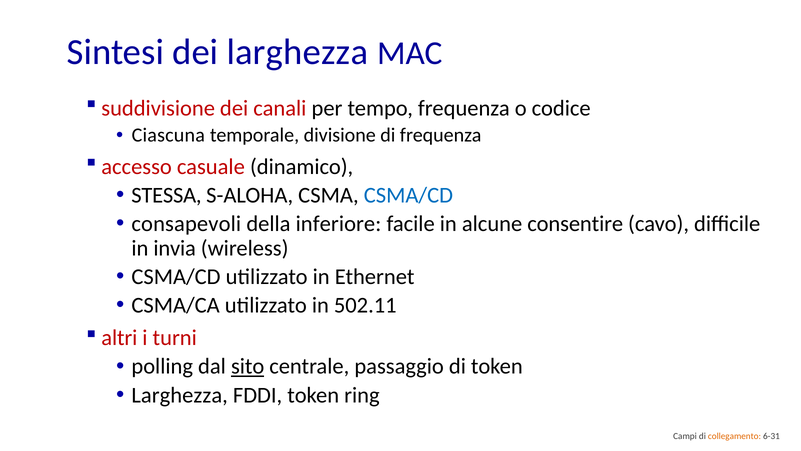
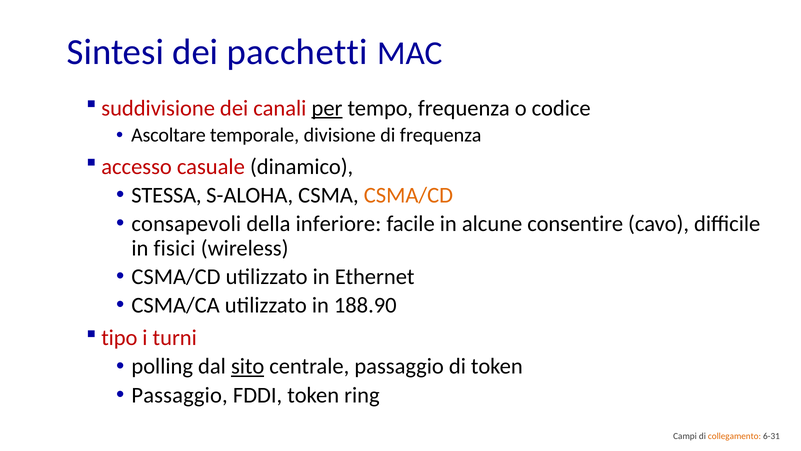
dei larghezza: larghezza -> pacchetti (297, 52)
per underline: none -> present (327, 108)
Ciascuna: Ciascuna -> Ascoltare (168, 135)
CSMA/CD colour: blue -> orange (408, 195)
invia: invia -> fisici (174, 248)
502.11: 502.11 -> 188.90 (365, 305)
altri: altri -> tipo (119, 338)
Larghezza: Larghezza -> Passaggio (180, 395)
